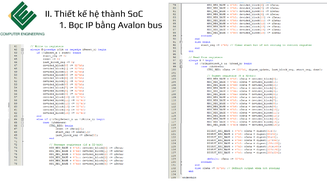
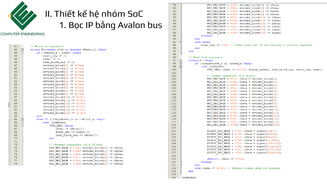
thành: thành -> nhóm (113, 14)
